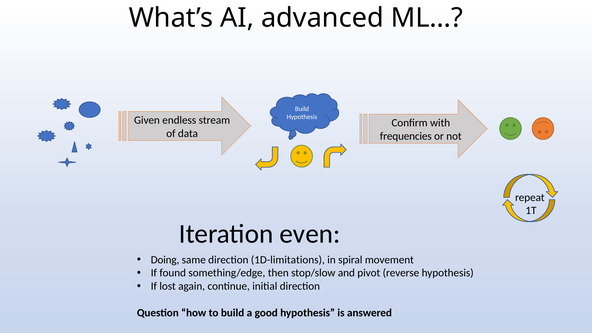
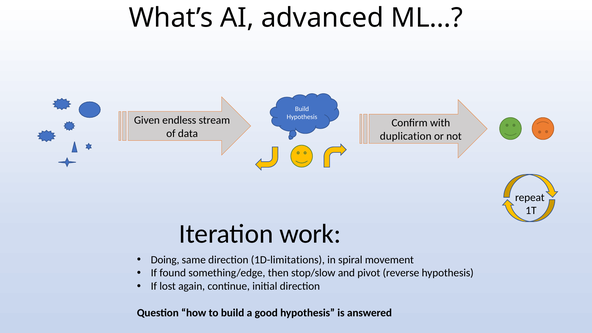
frequencies: frequencies -> duplication (406, 136)
even: even -> work (310, 234)
